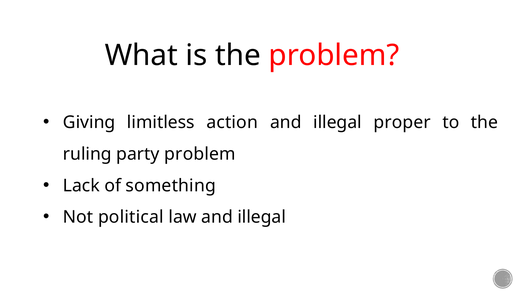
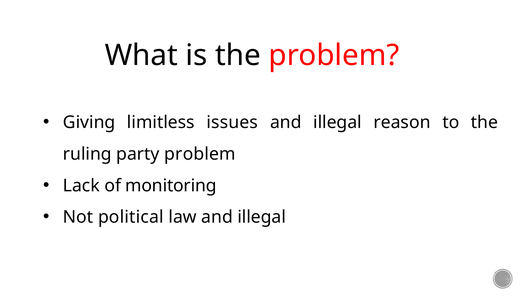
action: action -> issues (232, 123)
proper: proper -> reason (402, 123)
something: something -> monitoring (171, 186)
